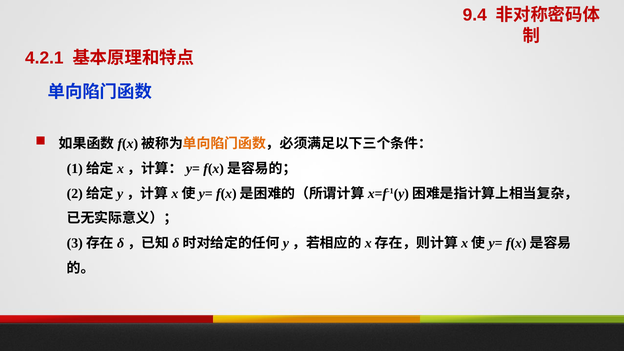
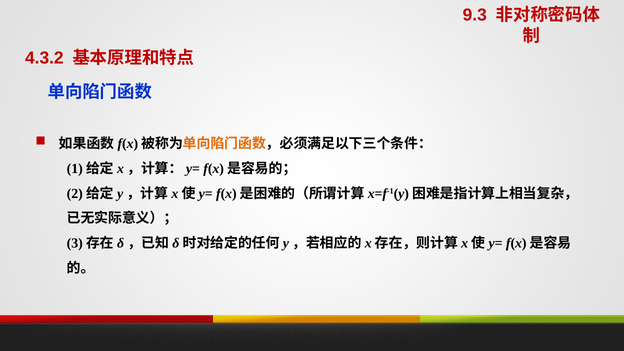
9.4: 9.4 -> 9.3 (475, 15)
4.2.1: 4.2.1 -> 4.3.2 (44, 58)
